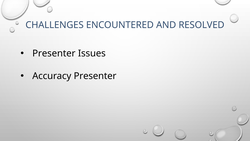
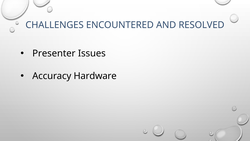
Accuracy Presenter: Presenter -> Hardware (95, 76)
